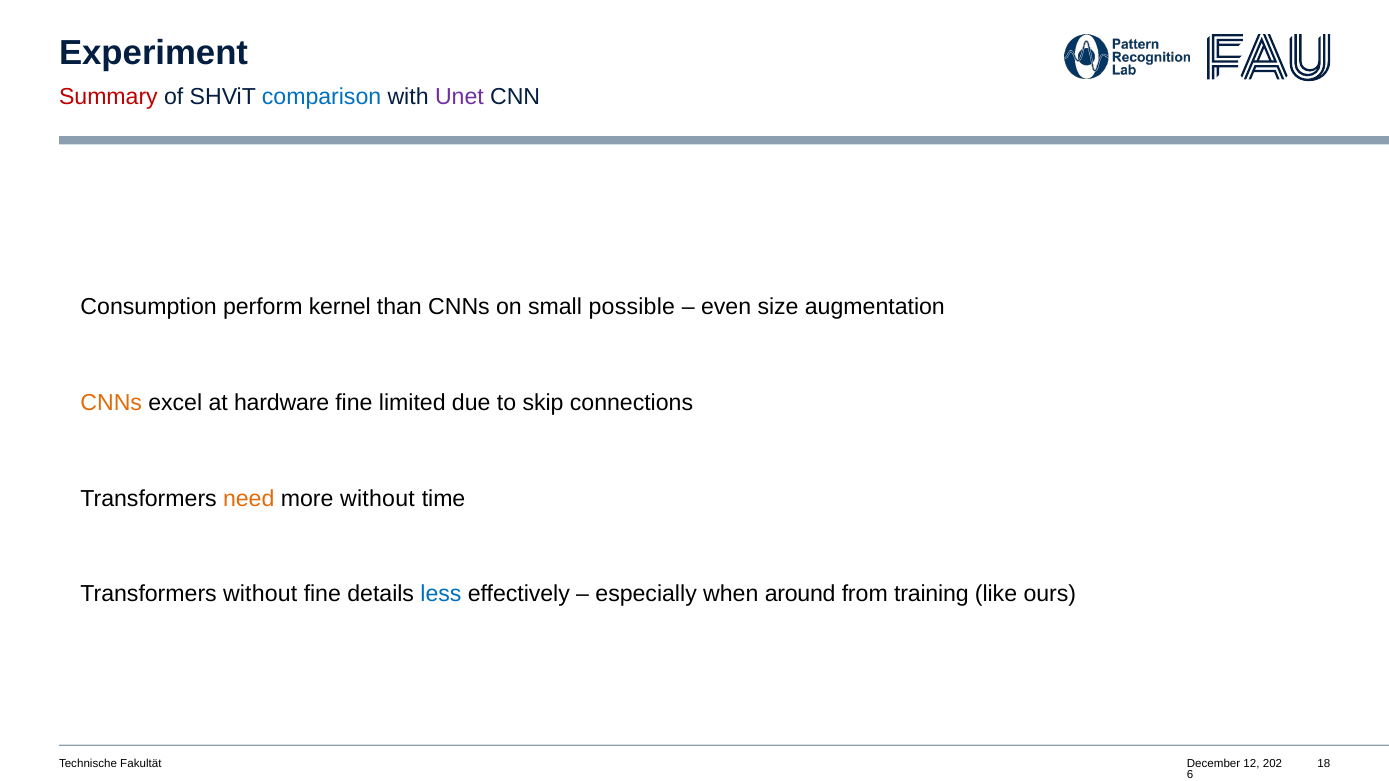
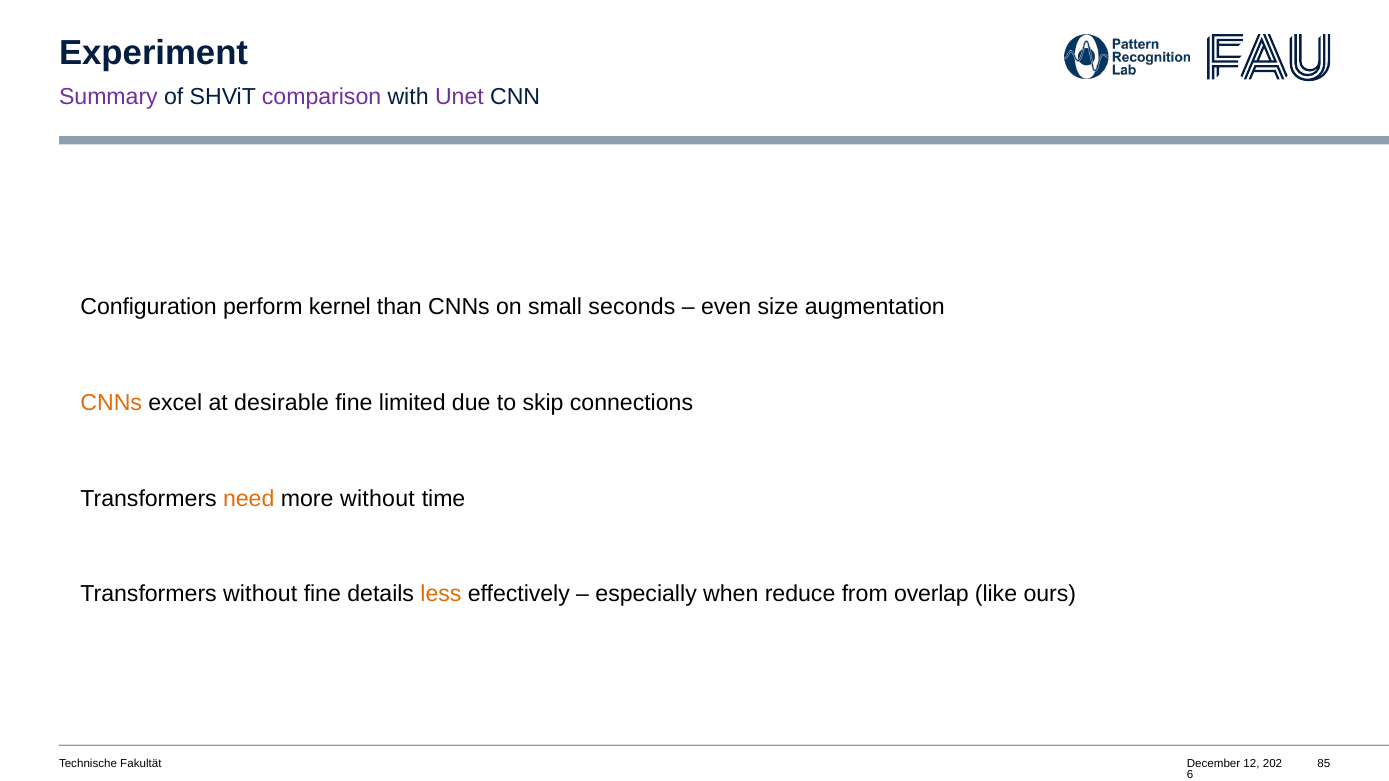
Summary colour: red -> purple (108, 97)
comparison colour: blue -> purple (322, 97)
Consumption: Consumption -> Configuration (149, 307)
possible: possible -> seconds (632, 307)
hardware: hardware -> desirable (282, 403)
less colour: blue -> orange (441, 594)
around: around -> reduce (800, 594)
training: training -> overlap (931, 594)
18: 18 -> 85 (1324, 764)
